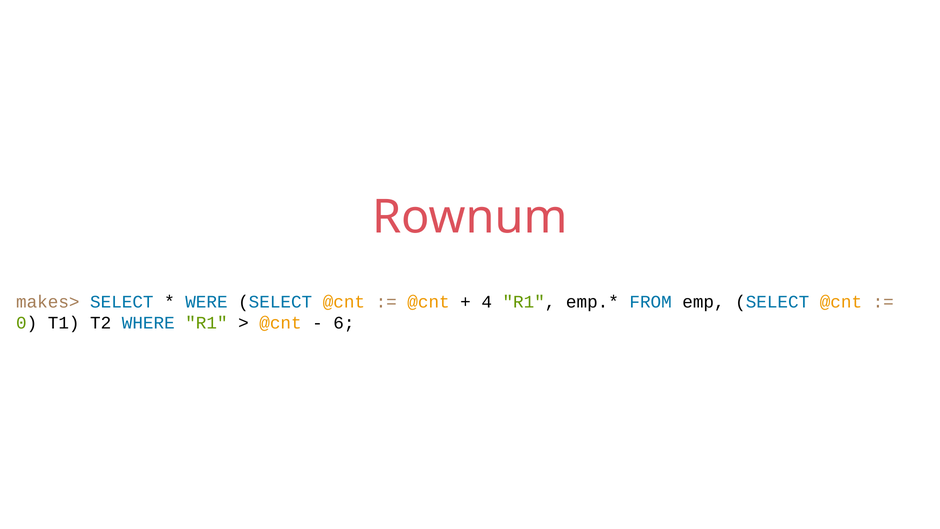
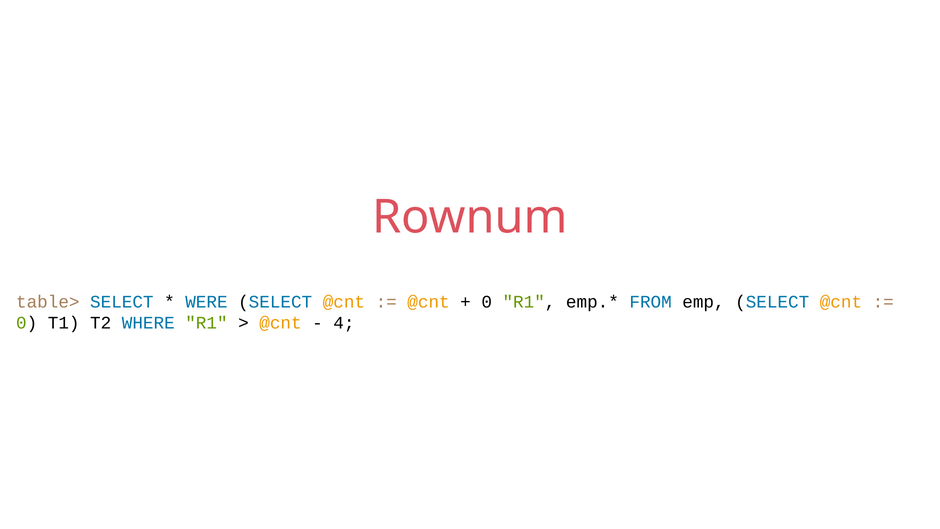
makes>: makes> -> table> (48, 302)
4: 4 -> 0 (487, 302)
6: 6 -> 4 (344, 323)
